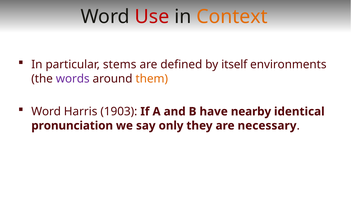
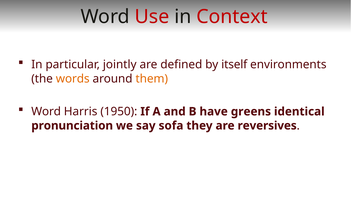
Context colour: orange -> red (232, 17)
stems: stems -> jointly (120, 64)
words colour: purple -> orange (73, 78)
1903: 1903 -> 1950 (119, 111)
nearby: nearby -> greens (251, 111)
only: only -> sofa (171, 125)
necessary: necessary -> reversives (267, 125)
